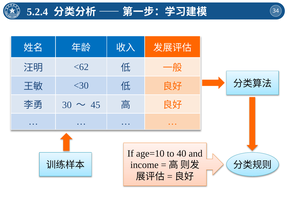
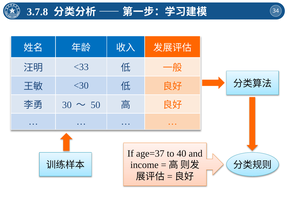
5.2.4: 5.2.4 -> 3.7.8 (37, 12)
<62: <62 -> <33 (81, 67)
45: 45 -> 50 (95, 105)
age=10: age=10 -> age=37 (150, 153)
